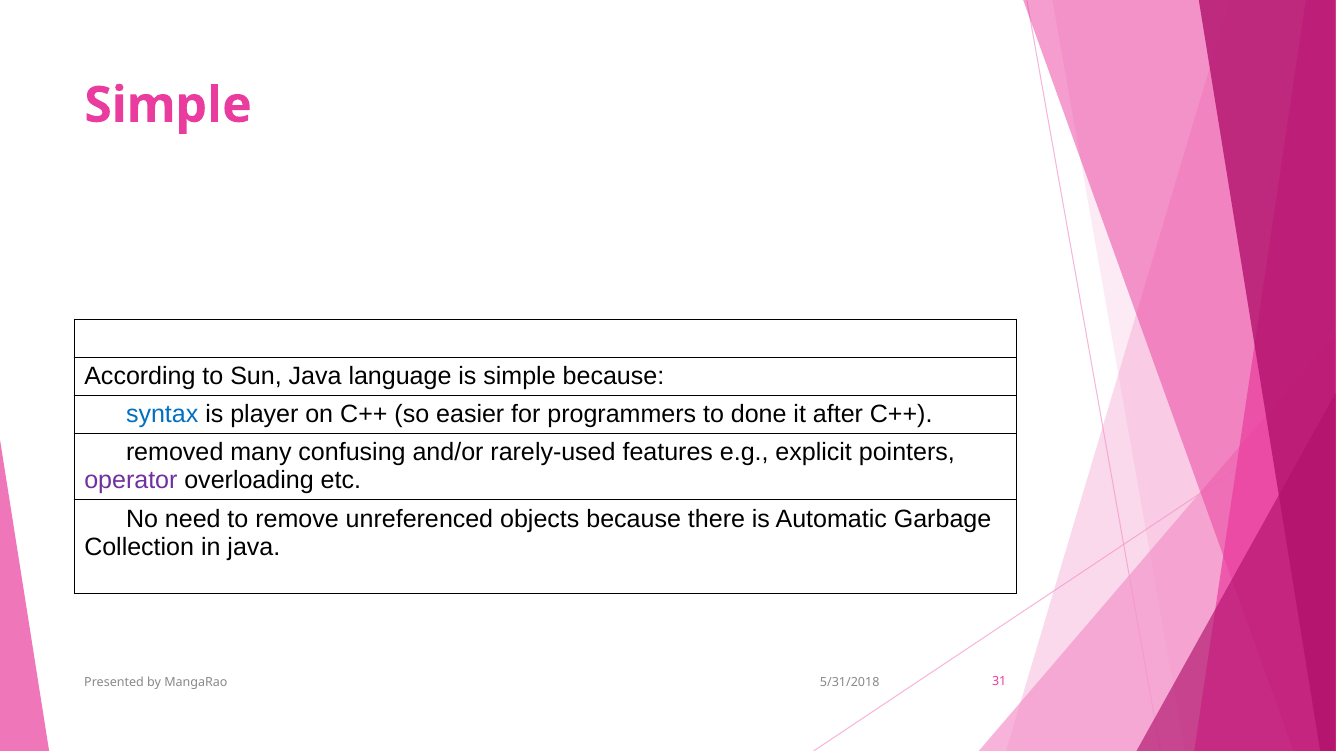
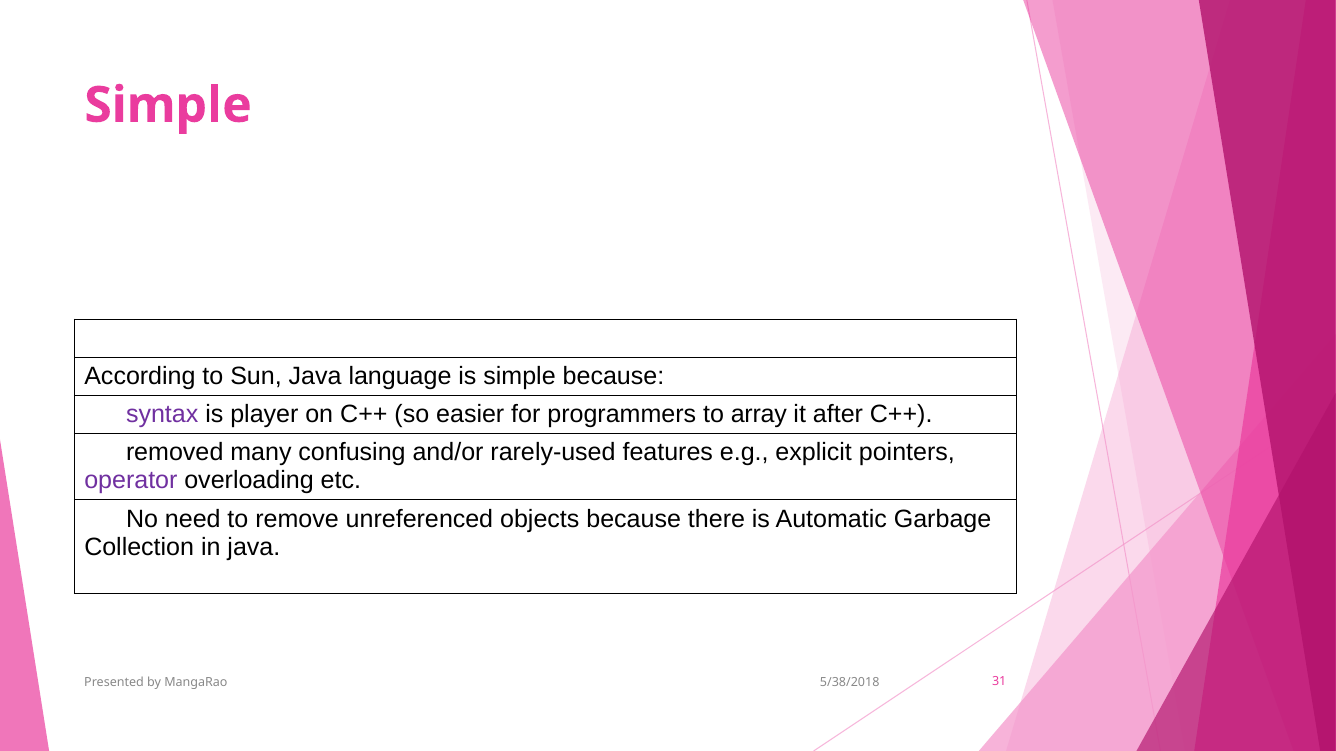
syntax colour: blue -> purple (162, 415)
done: done -> array (759, 415)
5/31/2018: 5/31/2018 -> 5/38/2018 (850, 683)
